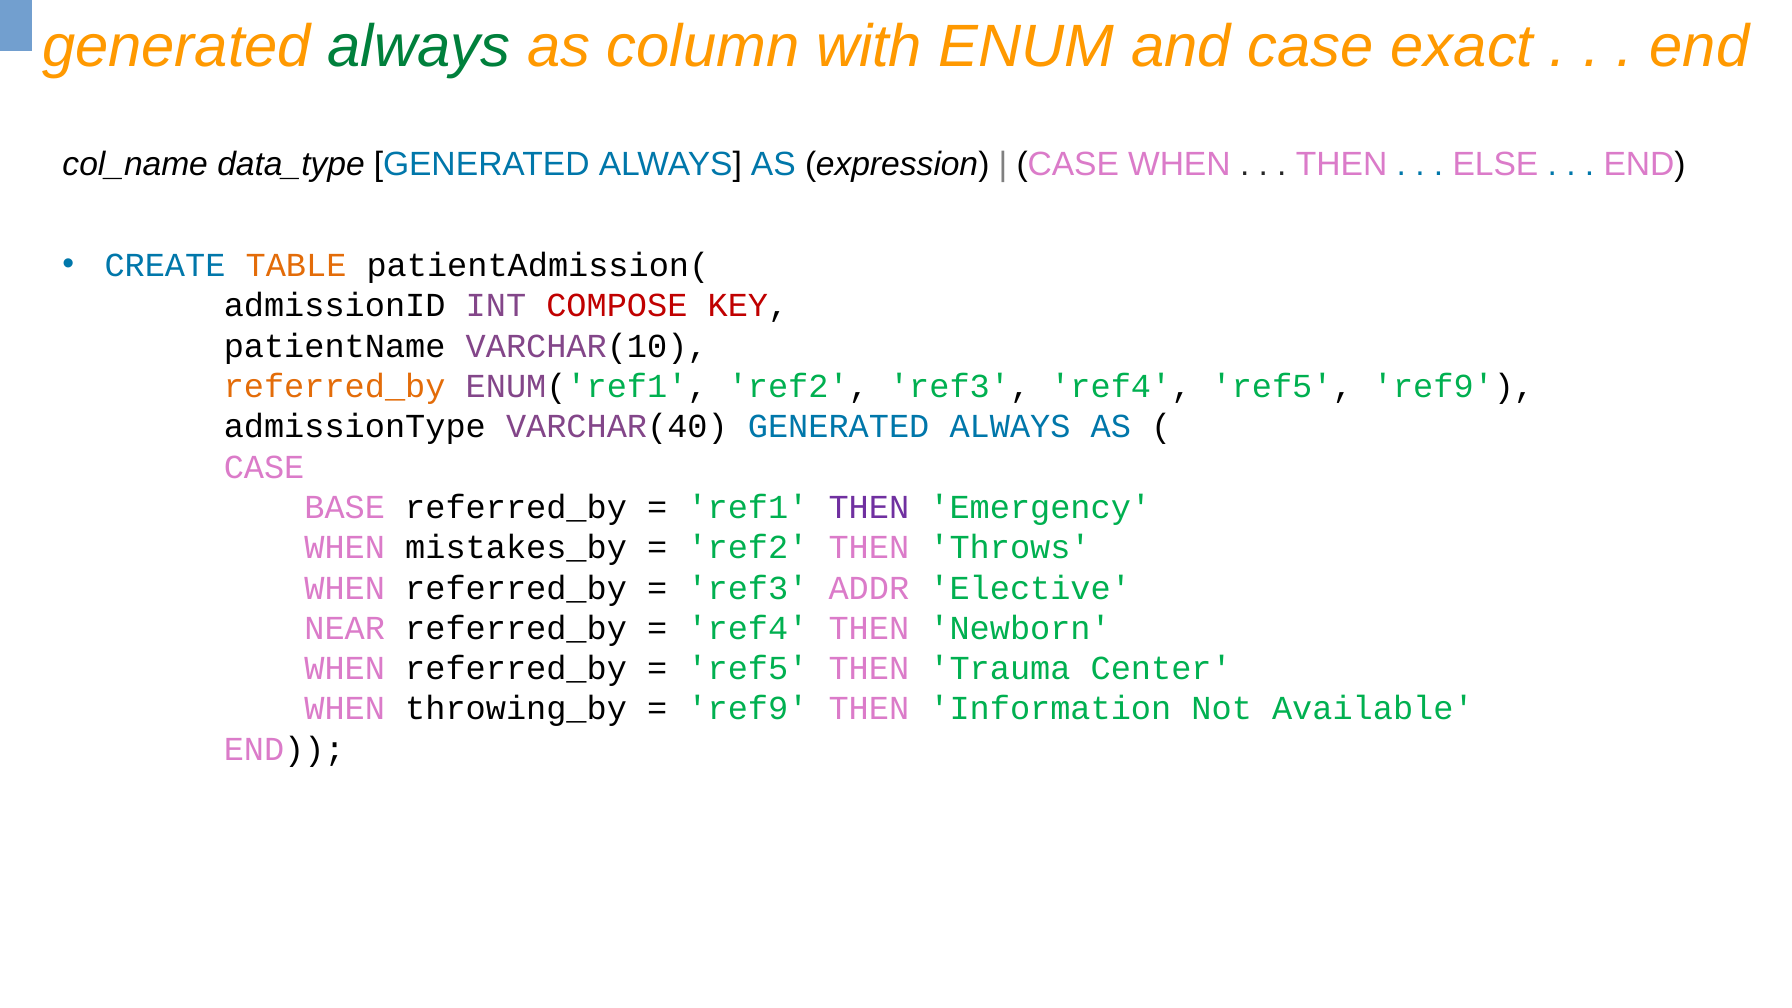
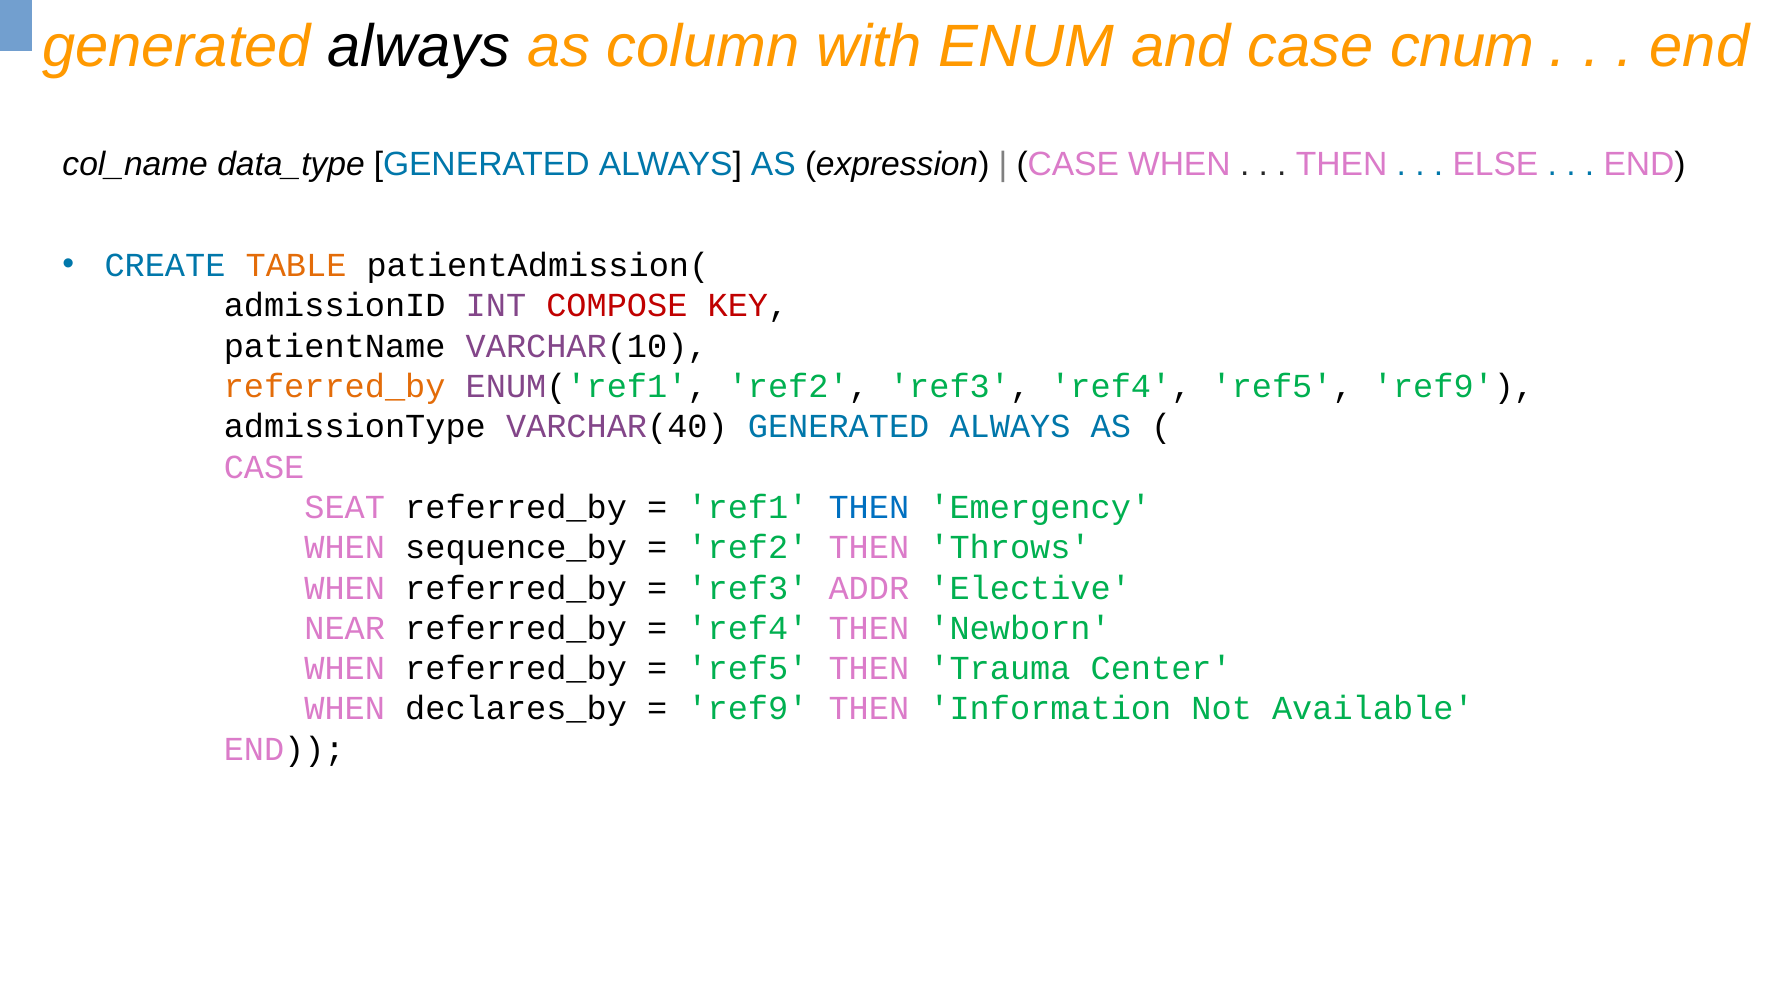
always colour: green -> black (419, 47)
exact: exact -> cnum (1462, 47)
BASE: BASE -> SEAT (345, 507)
THEN colour: purple -> blue (869, 507)
mistakes_by: mistakes_by -> sequence_by (516, 548)
throwing_by: throwing_by -> declares_by (516, 709)
